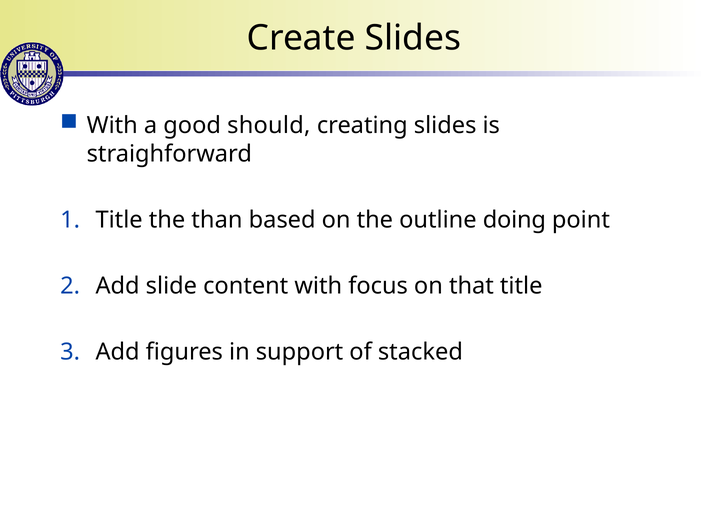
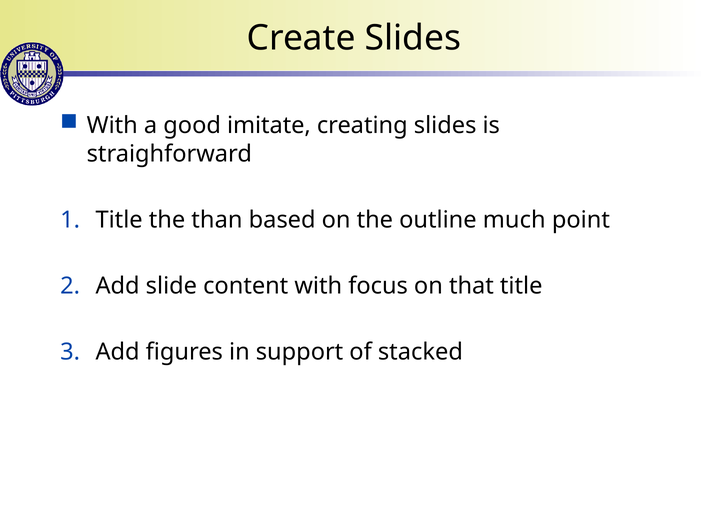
should: should -> imitate (269, 126)
doing: doing -> much (514, 220)
